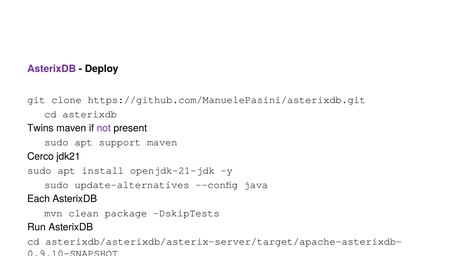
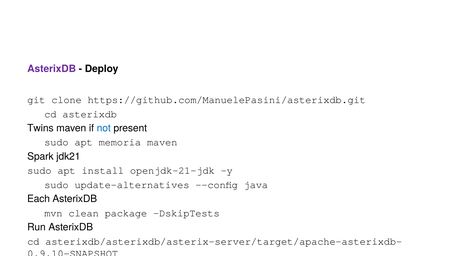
not colour: purple -> blue (104, 128)
support: support -> memoria (120, 142)
Cerco: Cerco -> Spark (40, 156)
